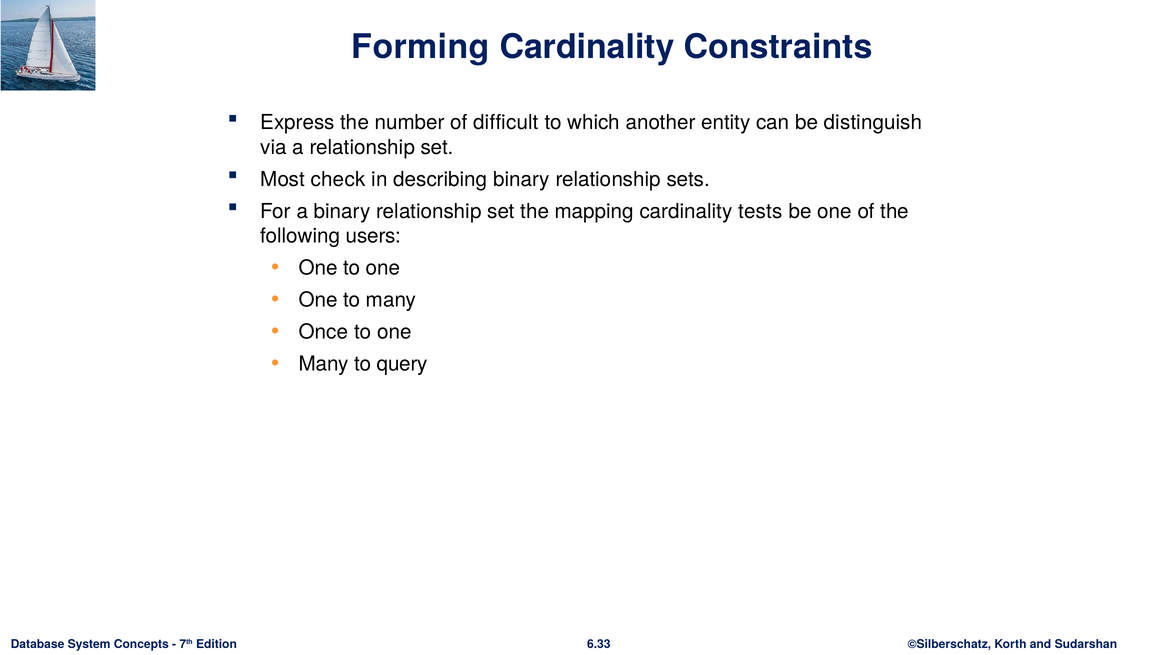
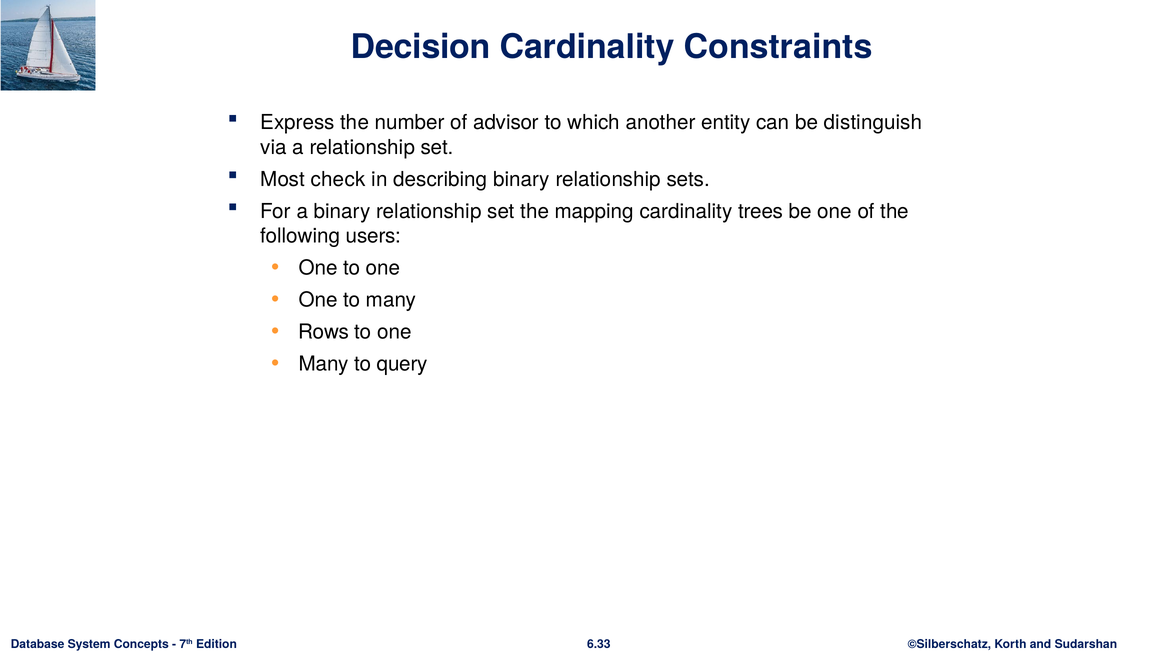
Forming: Forming -> Decision (421, 47)
difficult: difficult -> advisor (506, 123)
tests: tests -> trees (761, 211)
Once: Once -> Rows (324, 332)
